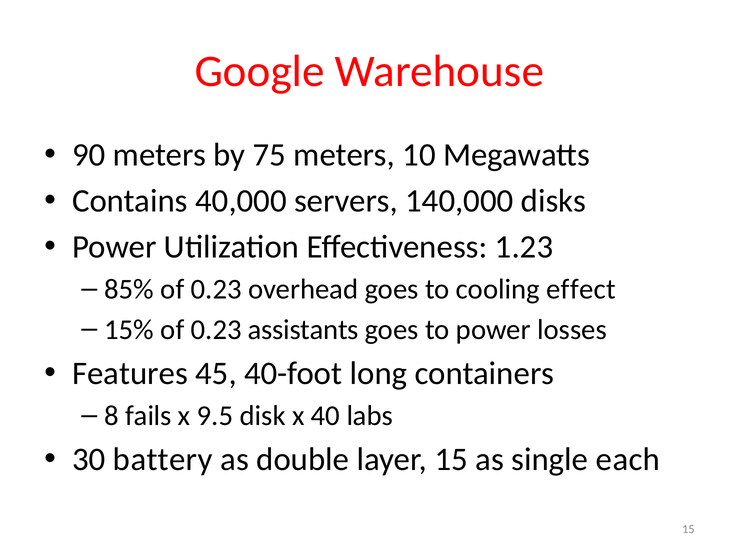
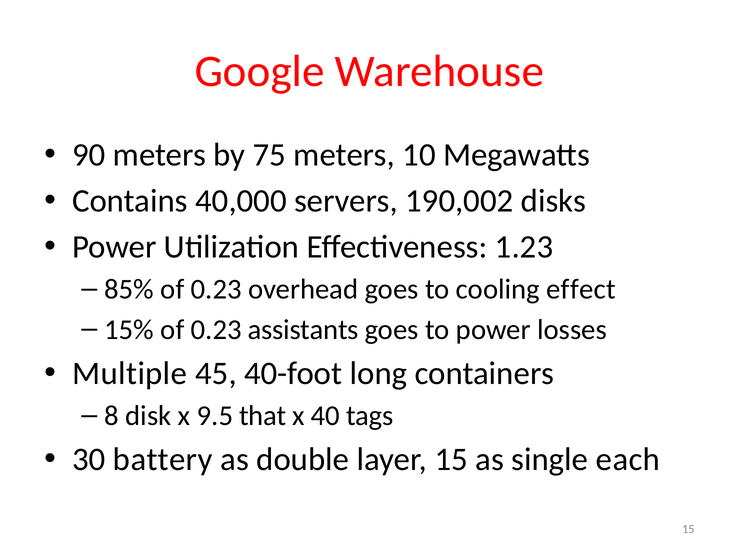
140,000: 140,000 -> 190,002 (459, 201)
Features: Features -> Multiple (130, 374)
fails: fails -> disk (148, 416)
disk: disk -> that (263, 416)
labs: labs -> tags (370, 416)
